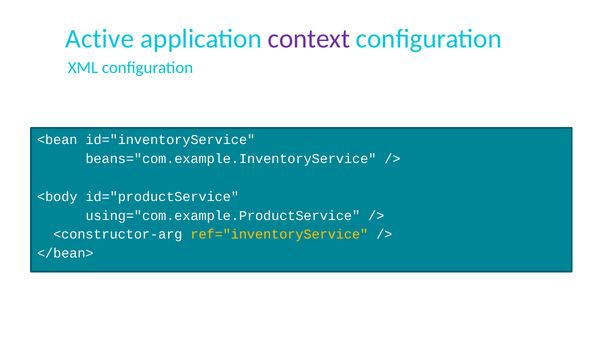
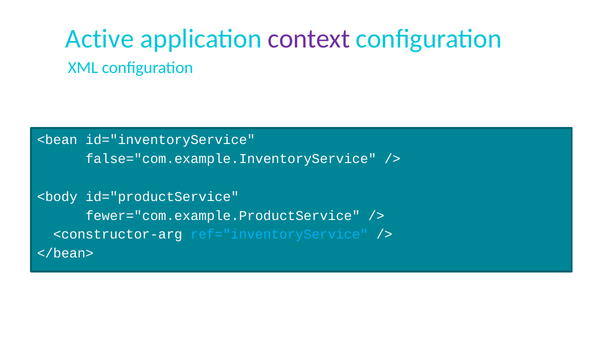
beans="com.example.InventoryService: beans="com.example.InventoryService -> false="com.example.InventoryService (231, 159)
using="com.example.ProductService: using="com.example.ProductService -> fewer="com.example.ProductService (223, 216)
ref="inventoryService colour: yellow -> light blue (279, 235)
